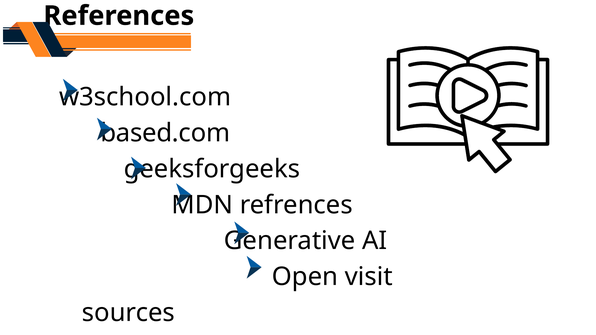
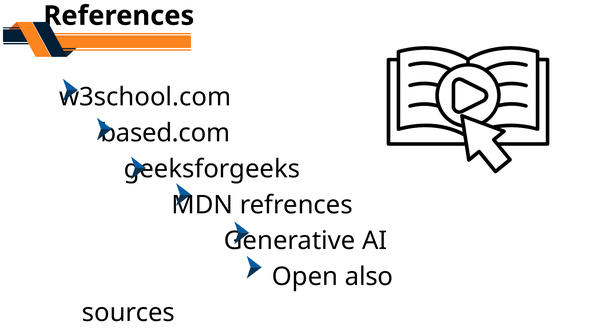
visit: visit -> also (369, 277)
